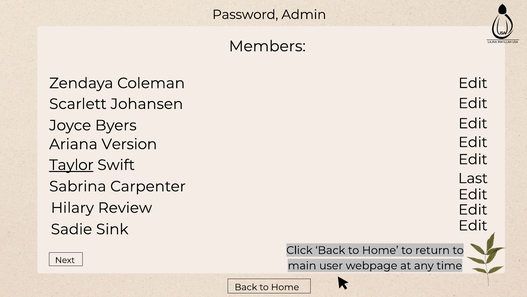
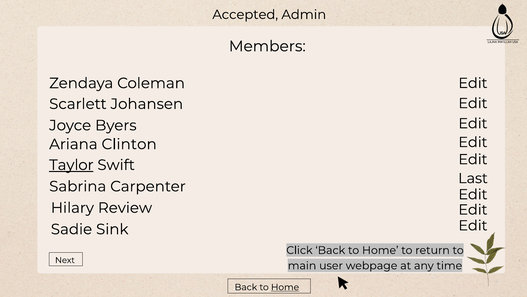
Password: Password -> Accepted (245, 15)
Version: Version -> Clinton (129, 144)
Home underline: none -> present (285, 287)
